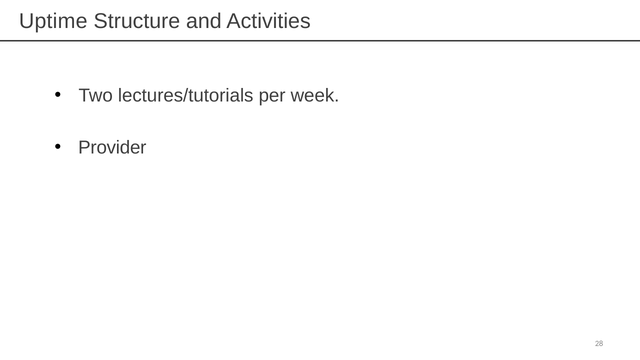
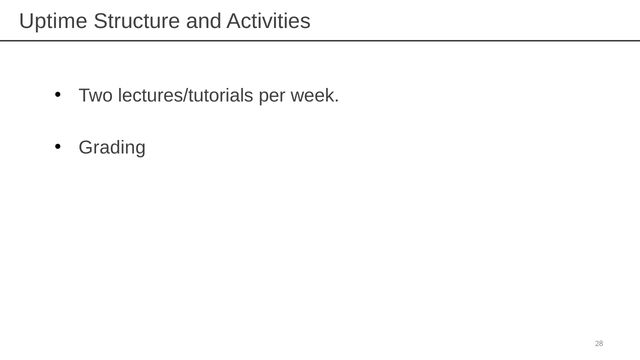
Provider: Provider -> Grading (112, 148)
